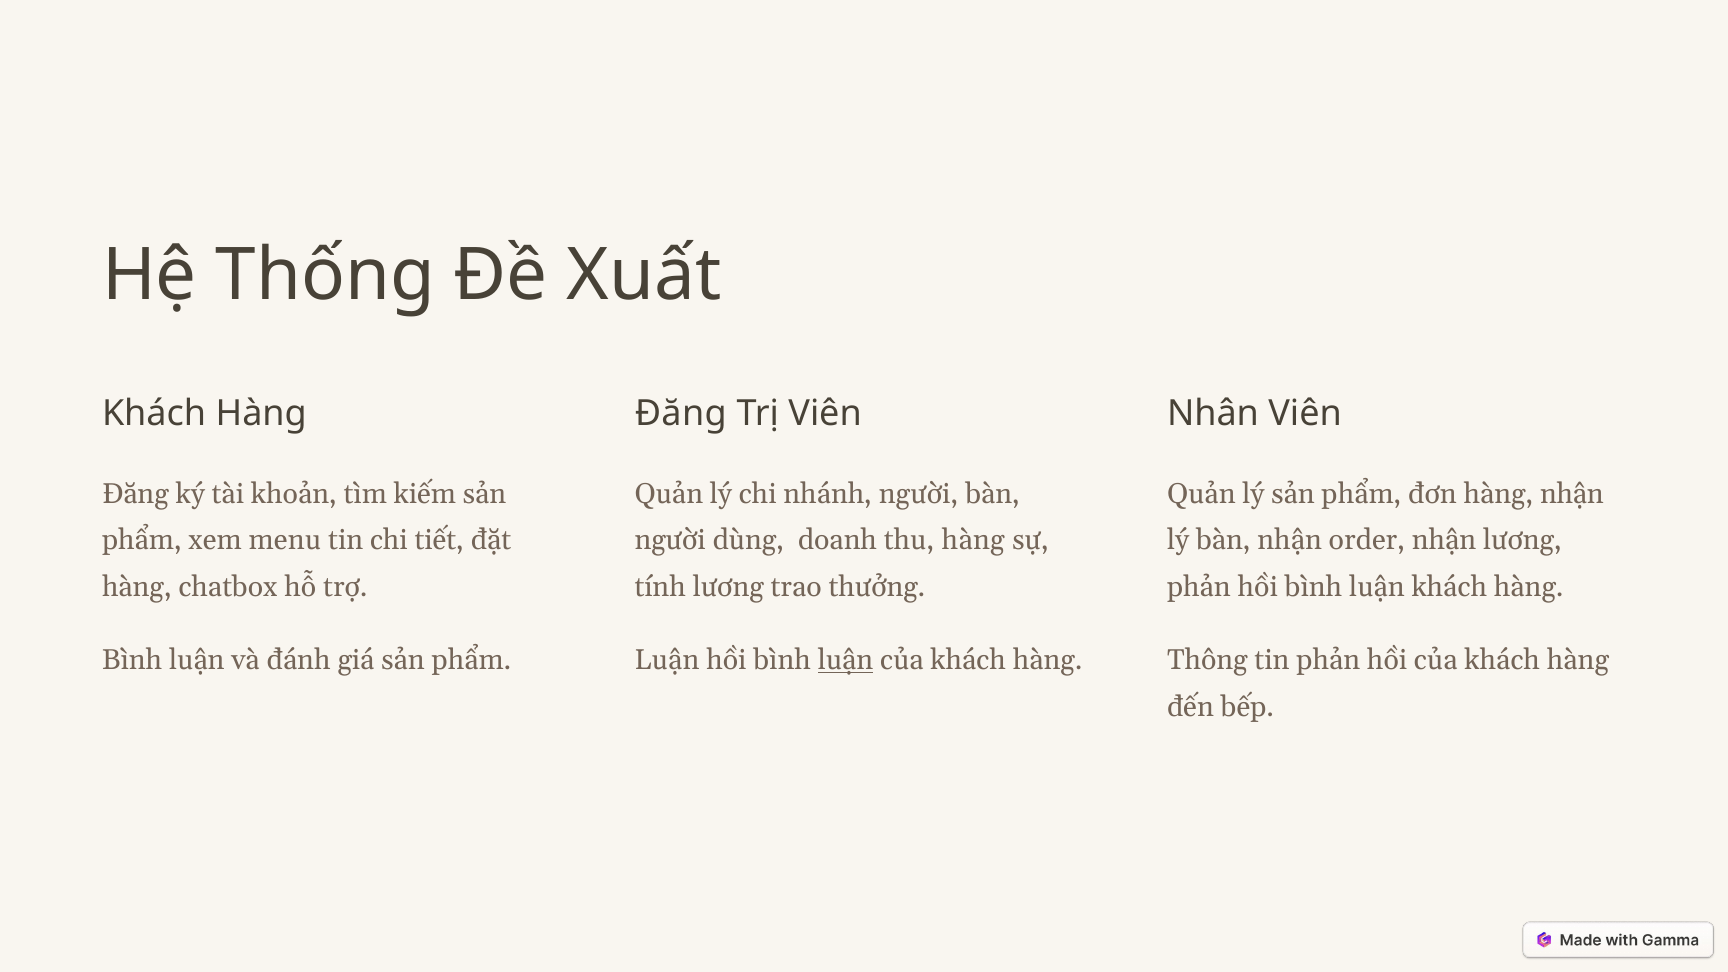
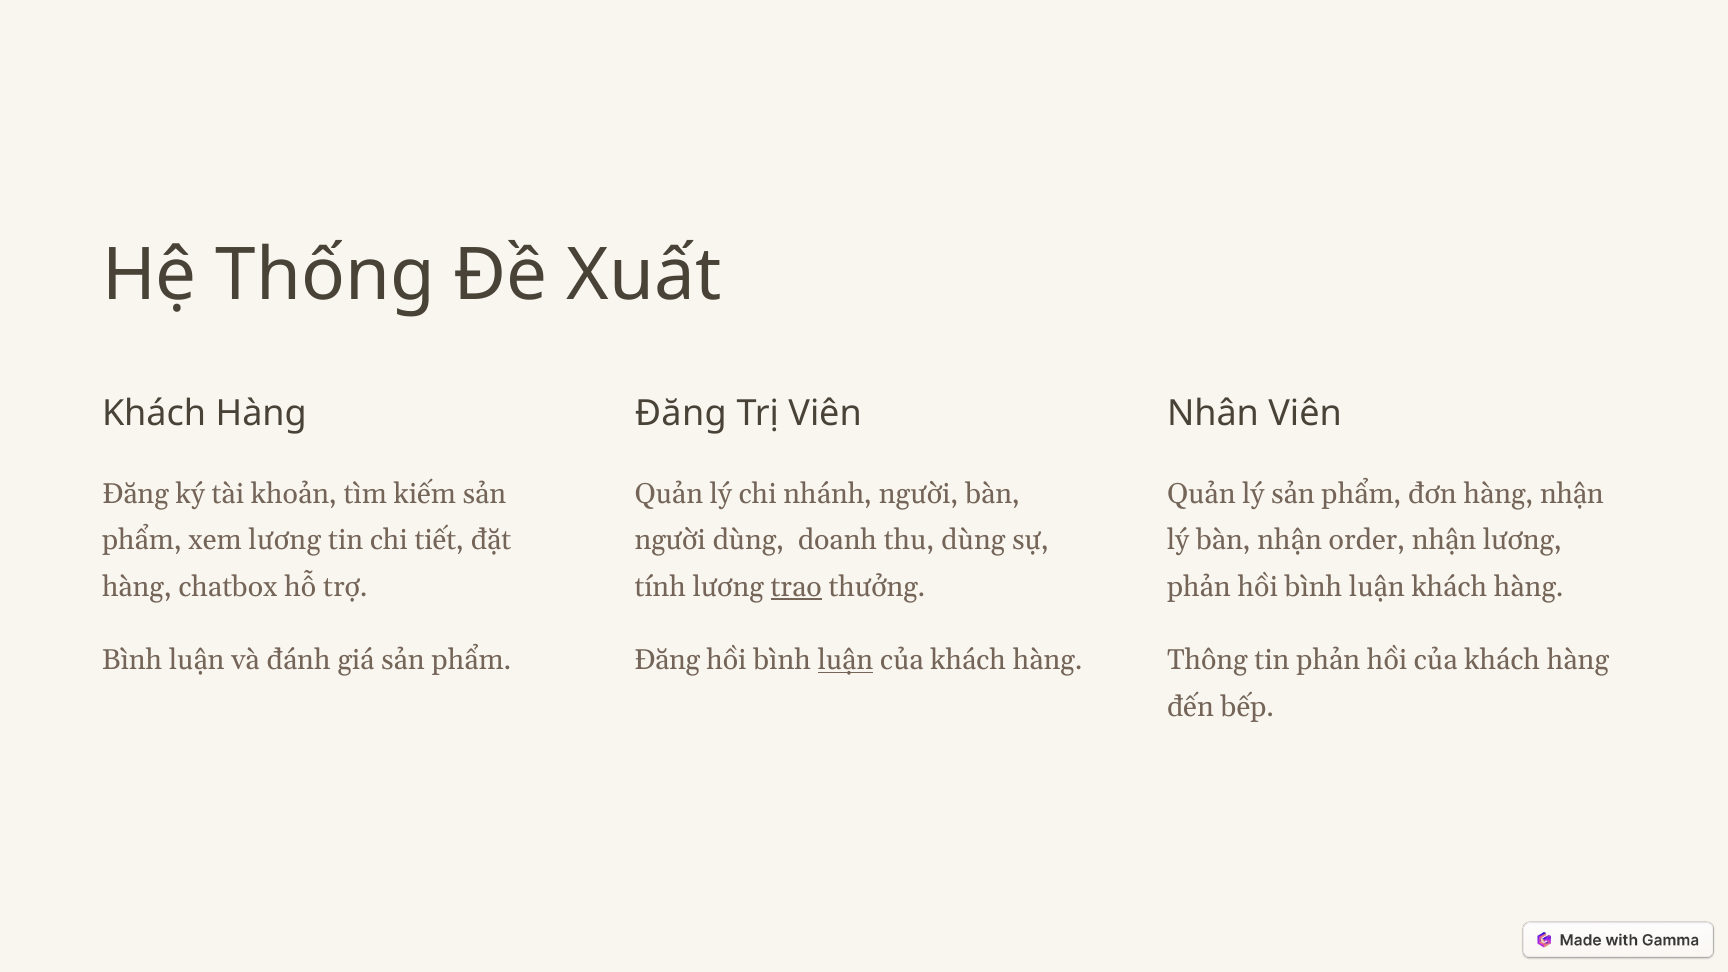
xem menu: menu -> lương (285, 540)
thu hàng: hàng -> dùng (973, 540)
trao underline: none -> present (796, 587)
Luận: Luận -> Đăng (667, 660)
